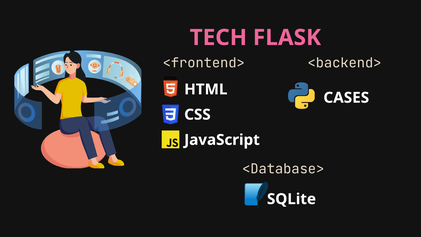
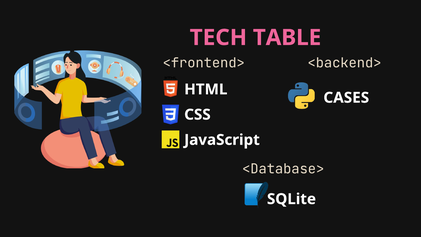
FLASK: FLASK -> TABLE (287, 38)
